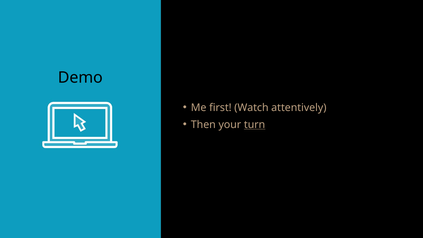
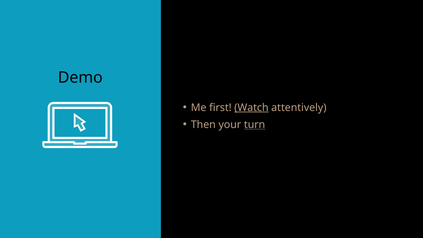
Watch underline: none -> present (251, 107)
